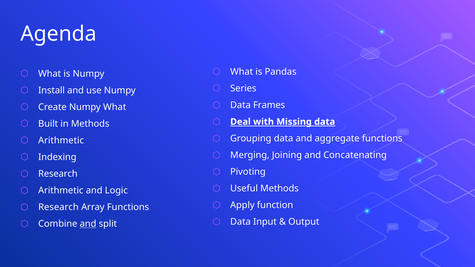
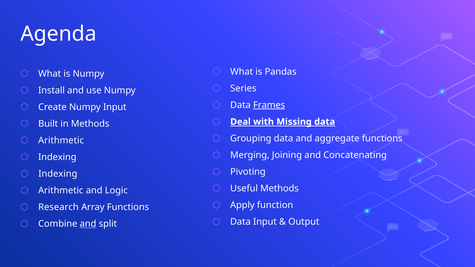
Frames underline: none -> present (269, 105)
Numpy What: What -> Input (115, 107)
Research: Research -> Indexing (58, 174)
